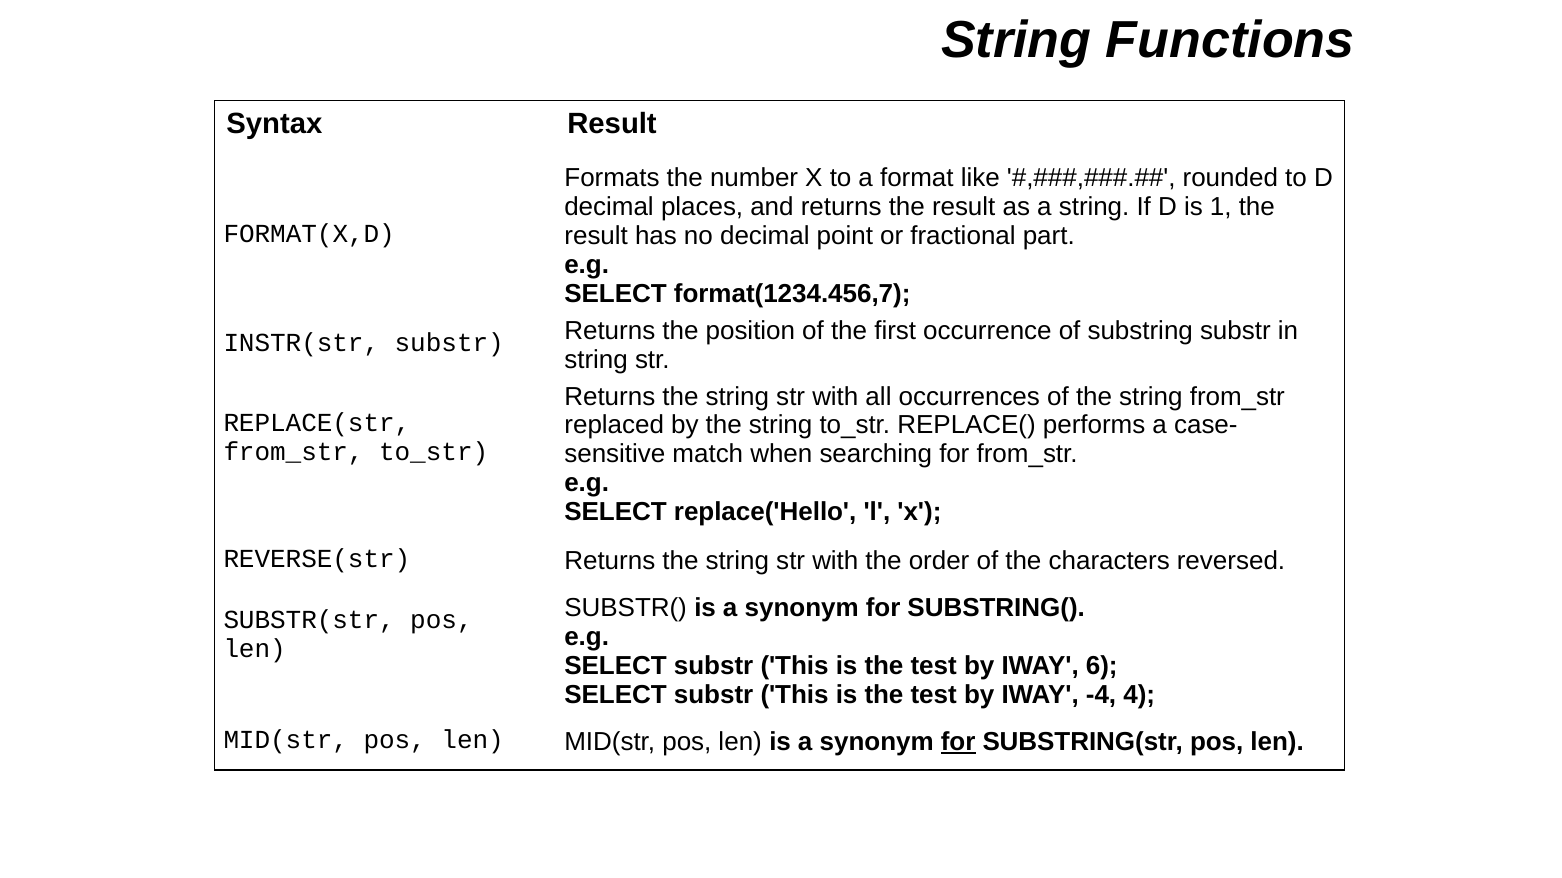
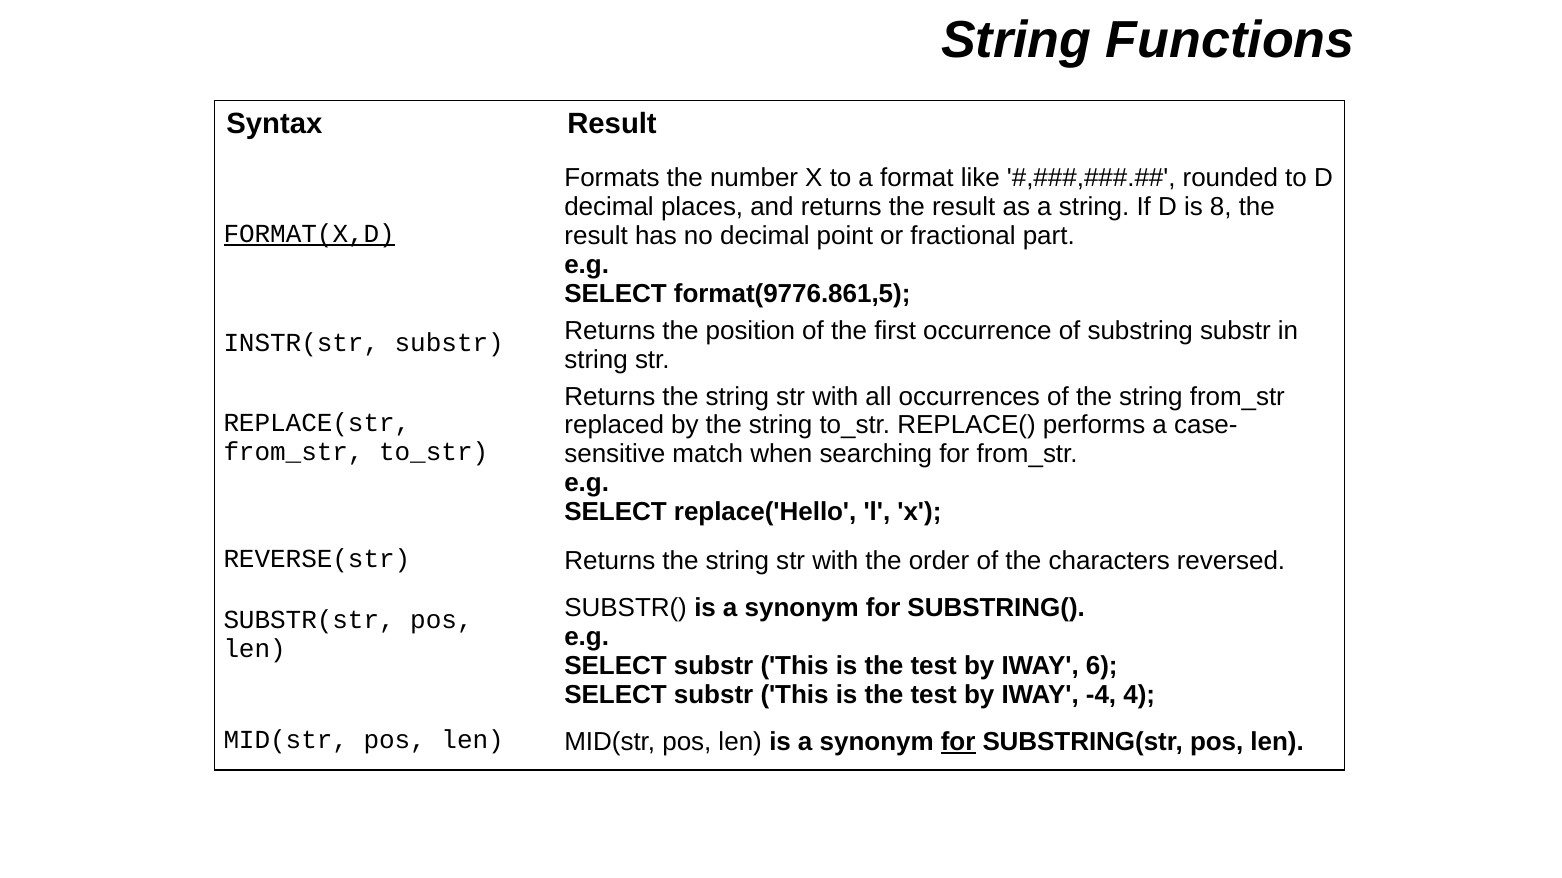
1: 1 -> 8 (1221, 207)
FORMAT(X,D underline: none -> present (309, 234)
format(1234.456,7: format(1234.456,7 -> format(9776.861,5 (792, 294)
